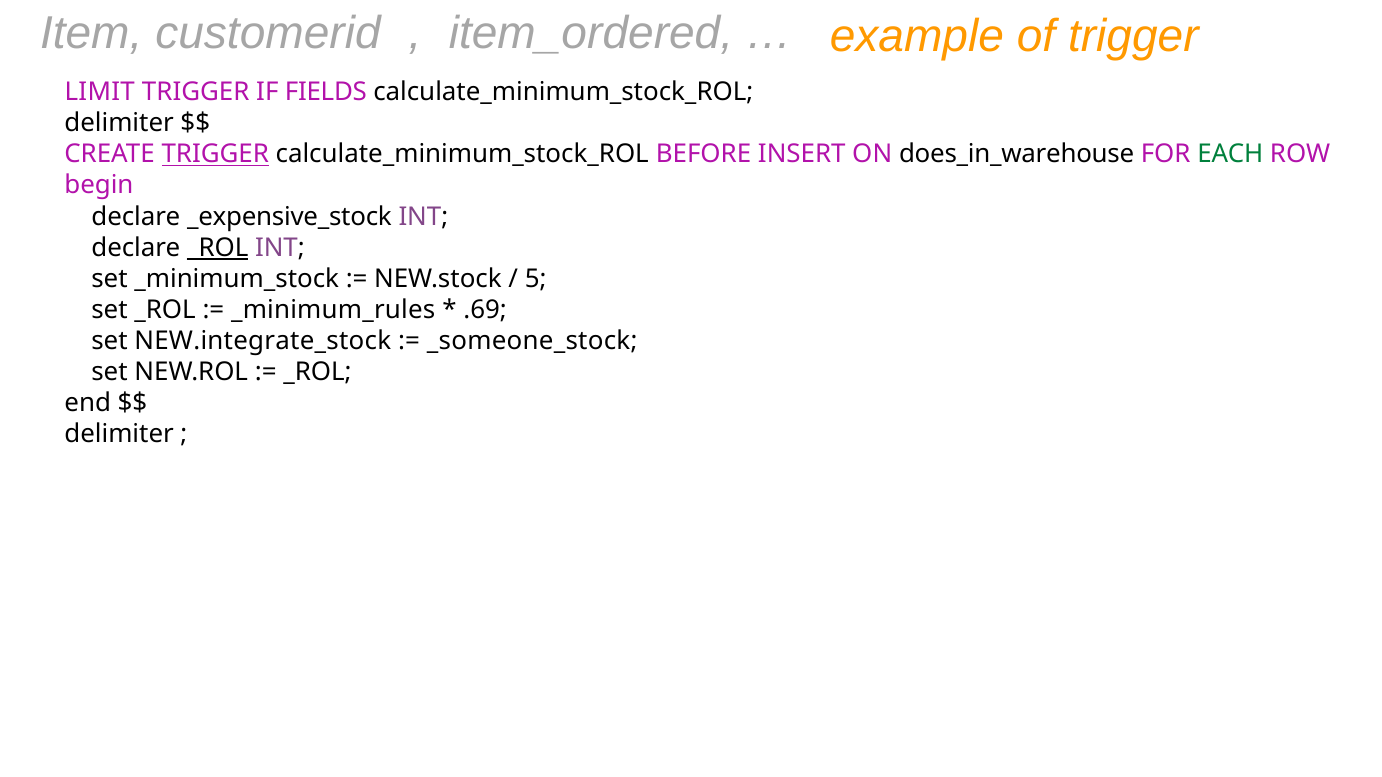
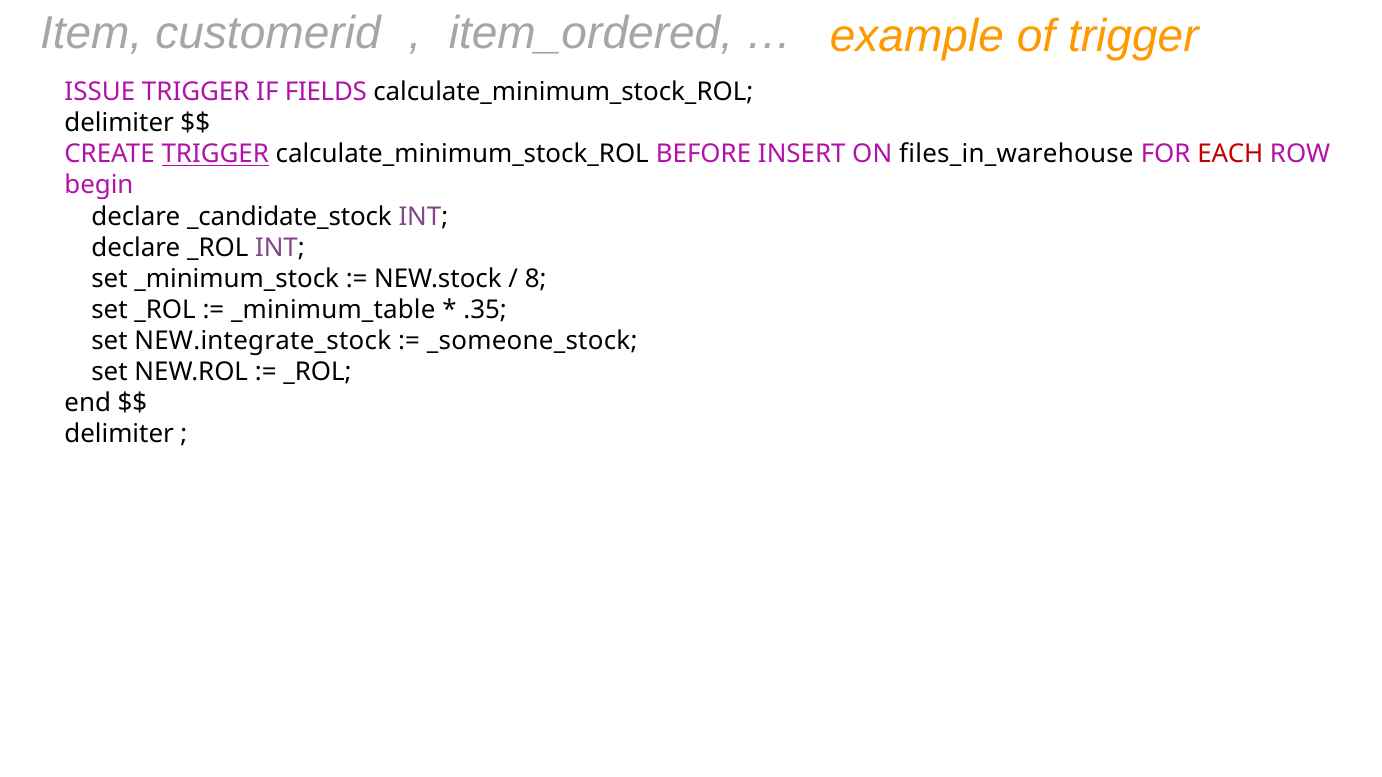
LIMIT: LIMIT -> ISSUE (100, 92)
does_in_warehouse: does_in_warehouse -> files_in_warehouse (1016, 154)
EACH colour: green -> red (1230, 154)
_expensive_stock: _expensive_stock -> _candidate_stock (289, 217)
_ROL underline: present -> none (218, 248)
5: 5 -> 8 (536, 279)
_minimum_rules: _minimum_rules -> _minimum_table (333, 310)
.69: .69 -> .35 (485, 310)
